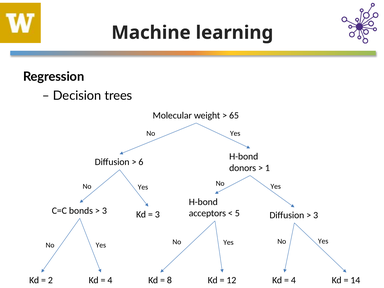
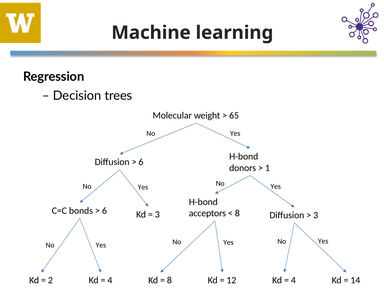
3: 3 -> 6 (104, 211)
5: 5 -> 8 (237, 213)
